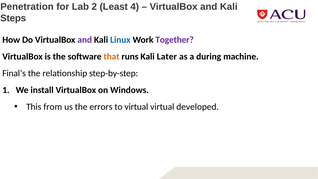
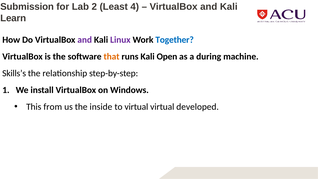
Penetration: Penetration -> Submission (27, 7)
Steps: Steps -> Learn (13, 18)
Linux colour: blue -> purple (120, 40)
Together colour: purple -> blue (175, 40)
Later: Later -> Open (167, 57)
Final’s: Final’s -> Skills’s (14, 73)
errors: errors -> inside (101, 107)
